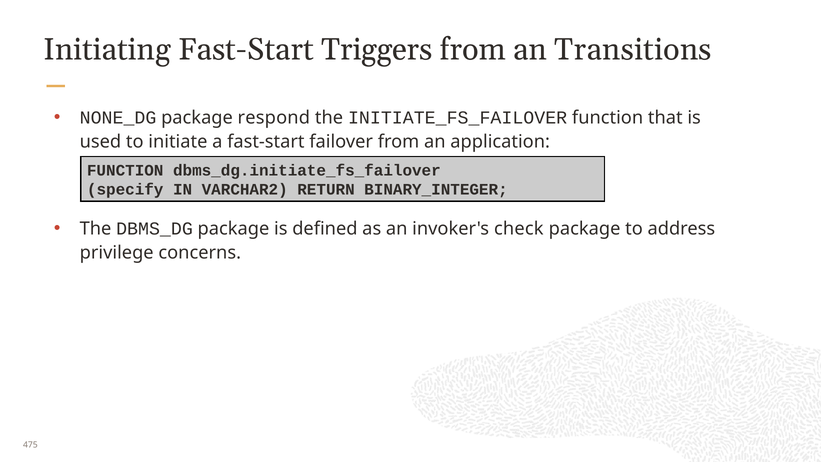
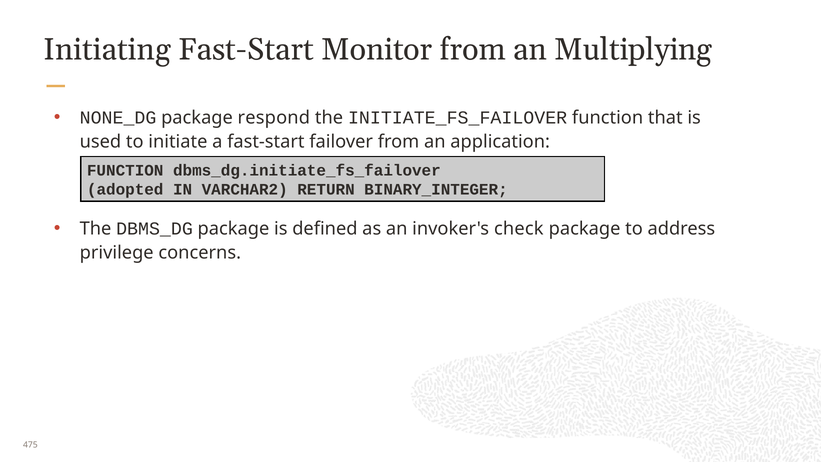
Triggers: Triggers -> Monitor (377, 49)
Transitions: Transitions -> Multiplying (633, 49)
specify: specify -> adopted (125, 190)
